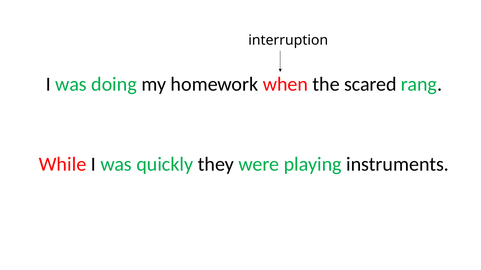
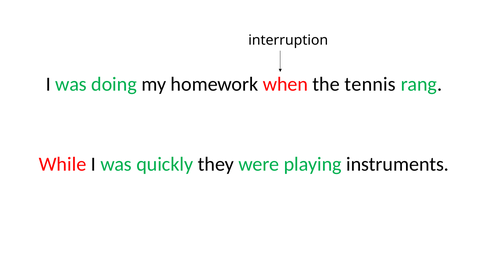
scared: scared -> tennis (370, 85)
